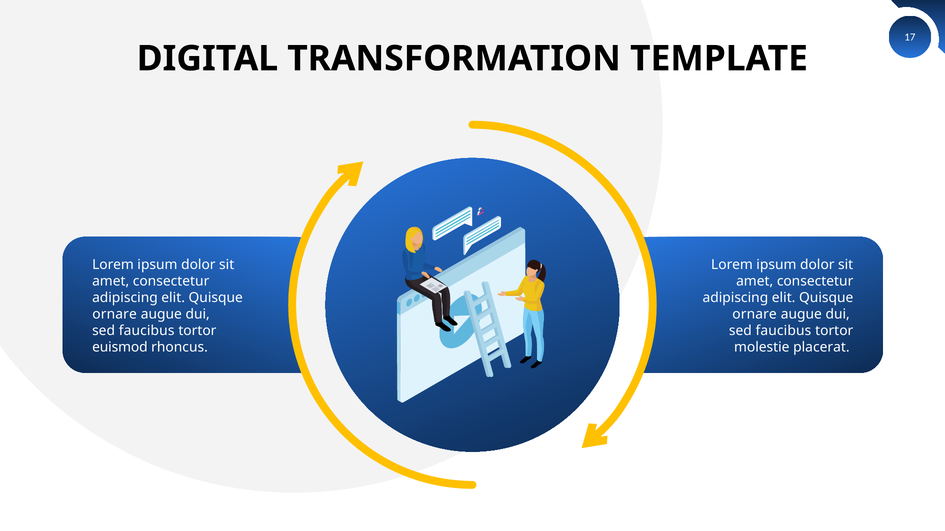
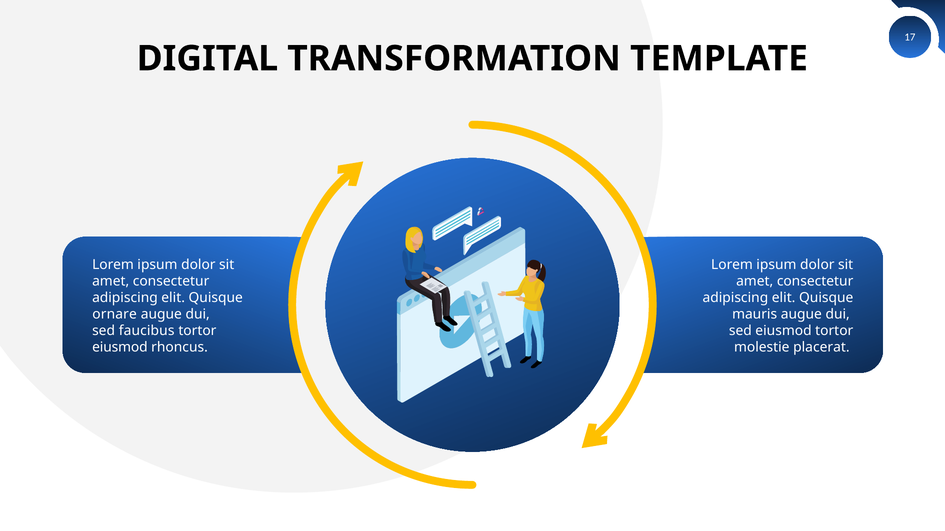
ornare: ornare -> mauris (755, 314)
faucibus: faucibus -> eiusmod (783, 331)
euismod: euismod -> eiusmod (120, 347)
